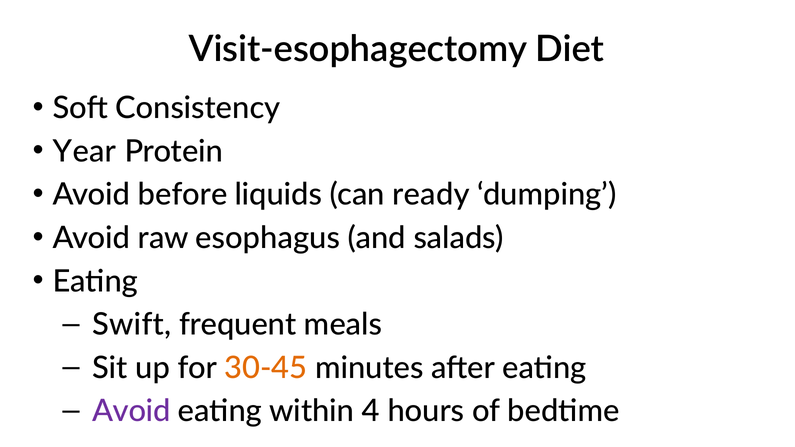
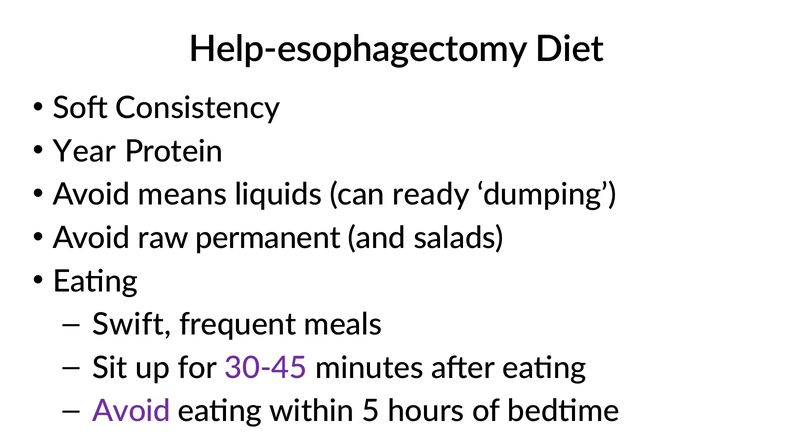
Visit-esophagectomy: Visit-esophagectomy -> Help-esophagectomy (358, 49)
before: before -> means (183, 195)
esophagus: esophagus -> permanent (268, 238)
30-45 colour: orange -> purple (266, 368)
4: 4 -> 5 (371, 411)
